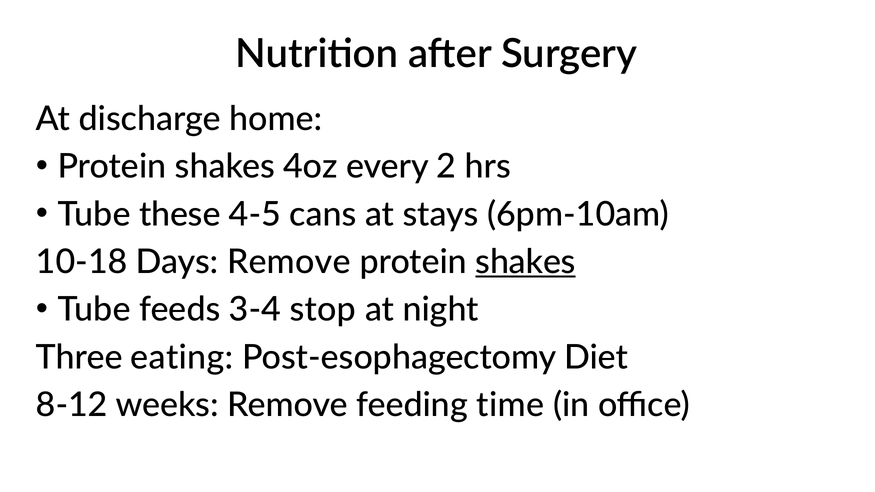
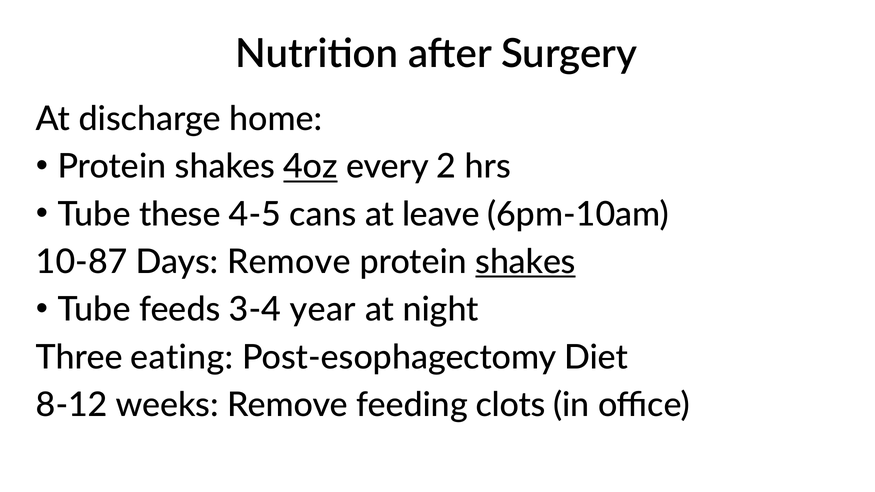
4oz underline: none -> present (310, 167)
stays: stays -> leave (441, 214)
10-18: 10-18 -> 10-87 (82, 262)
stop: stop -> year (323, 310)
time: time -> clots (511, 405)
